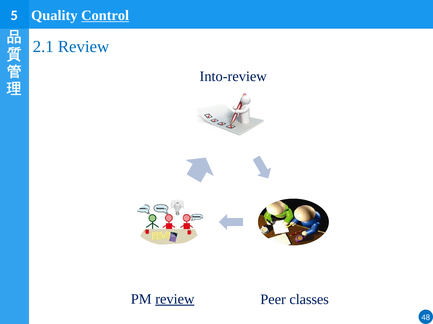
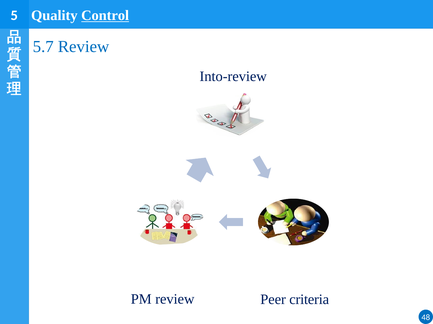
2.1: 2.1 -> 5.7 (43, 47)
review underline: present -> none (175, 300)
classes: classes -> criteria (309, 300)
